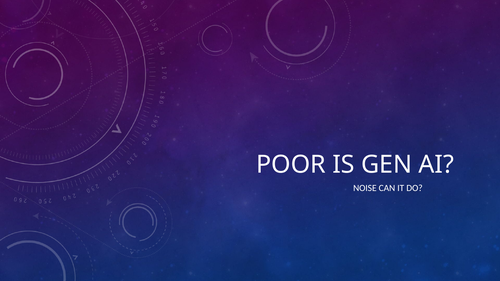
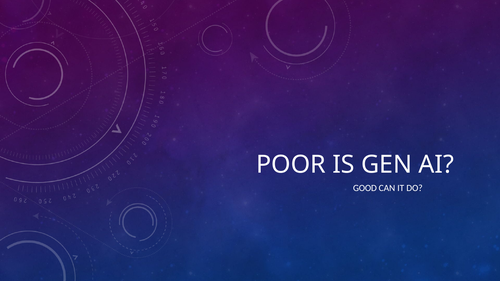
NOISE: NOISE -> GOOD (365, 188)
